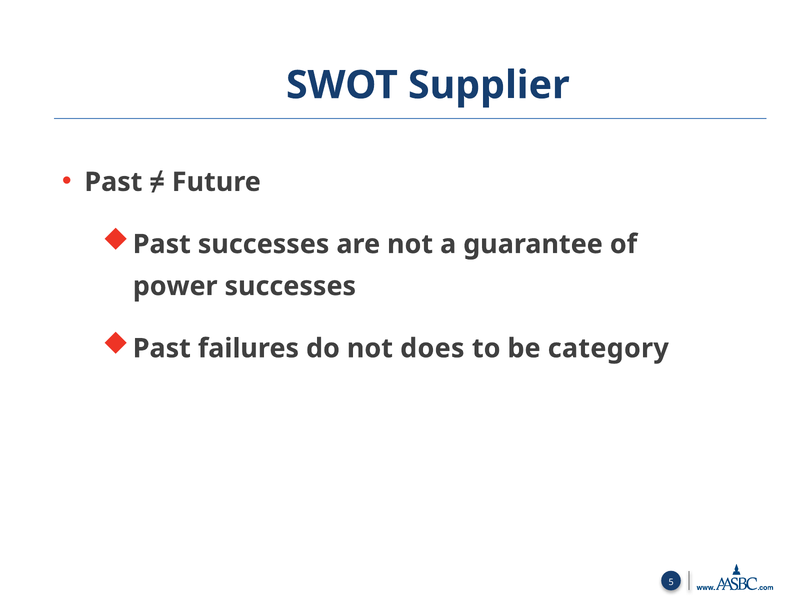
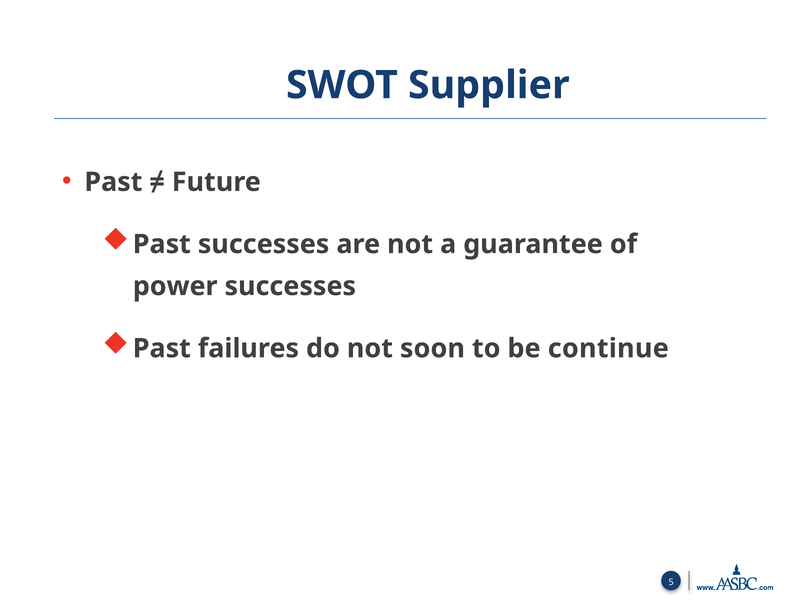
does: does -> soon (432, 348)
category: category -> continue (608, 348)
